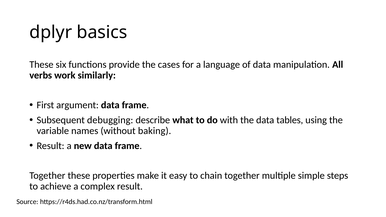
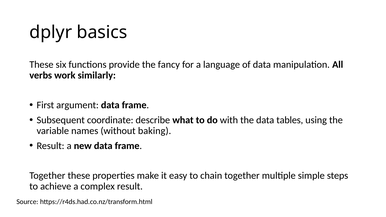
cases: cases -> fancy (169, 65)
debugging: debugging -> coordinate (110, 120)
